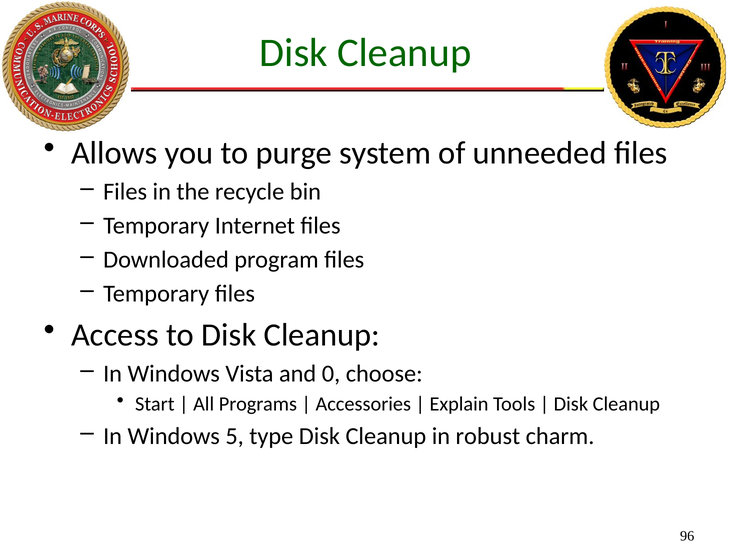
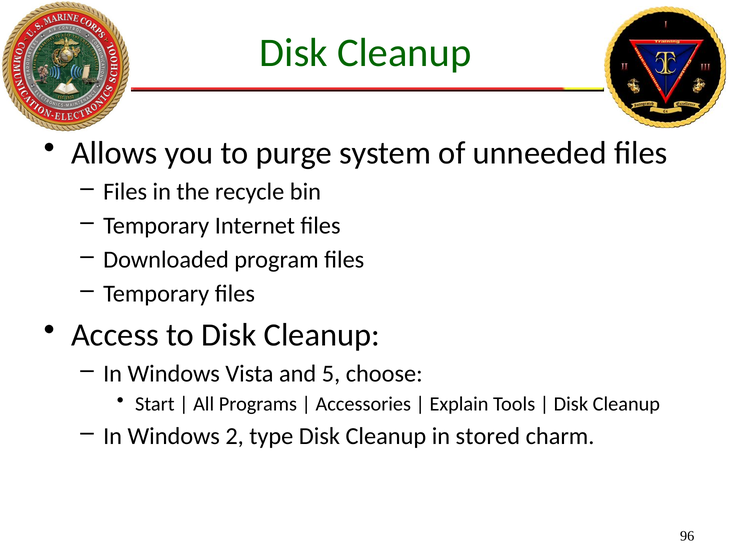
0: 0 -> 5 (331, 374)
5: 5 -> 2 (235, 436)
robust: robust -> stored (488, 436)
